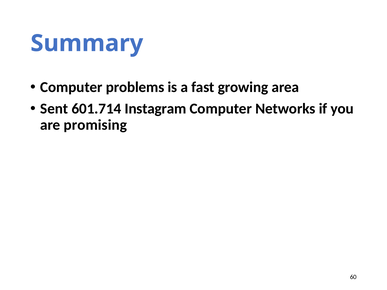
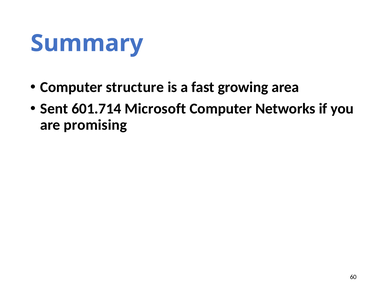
problems: problems -> structure (135, 87)
Instagram: Instagram -> Microsoft (155, 109)
